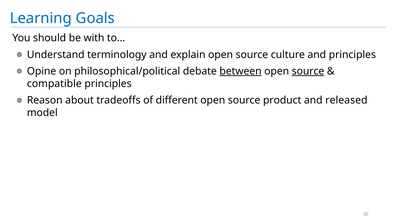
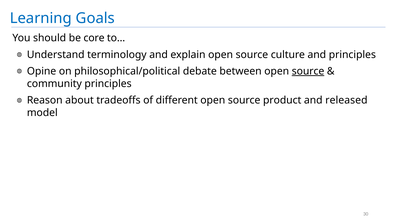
with: with -> core (94, 38)
between underline: present -> none (241, 71)
compatible: compatible -> community (54, 83)
